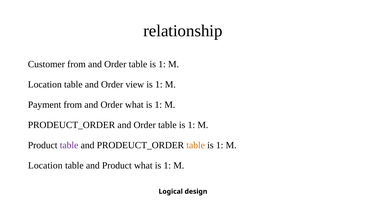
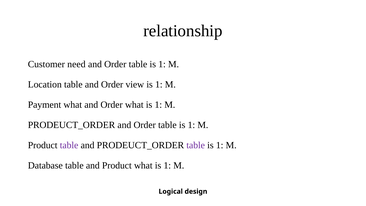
Customer from: from -> need (76, 64)
Payment from: from -> what (73, 105)
table colour: orange -> purple (196, 145)
Location: Location -> Database (45, 165)
